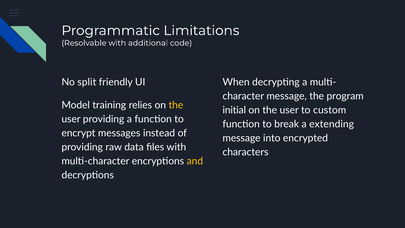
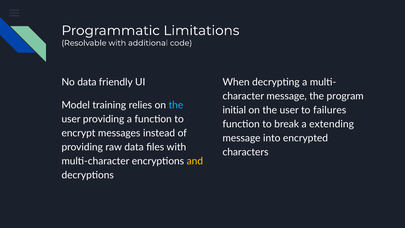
No split: split -> data (87, 82)
the colour: yellow -> light blue (176, 105)
custom: custom -> failures (330, 110)
